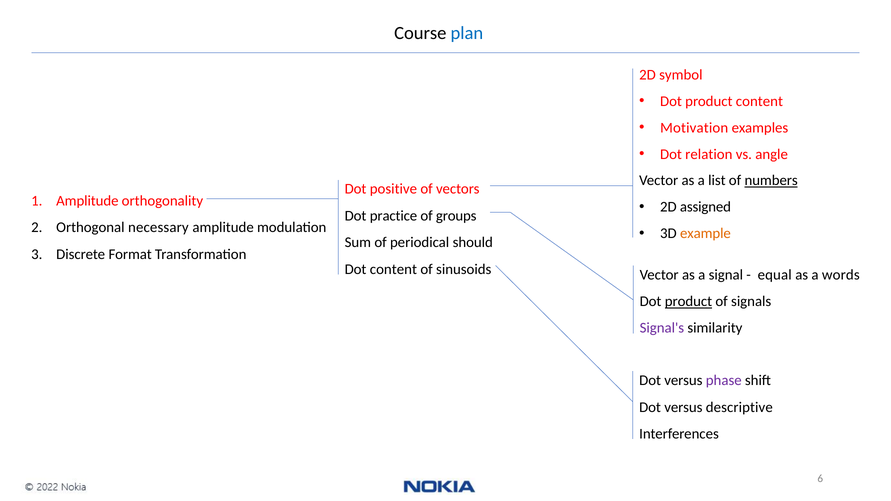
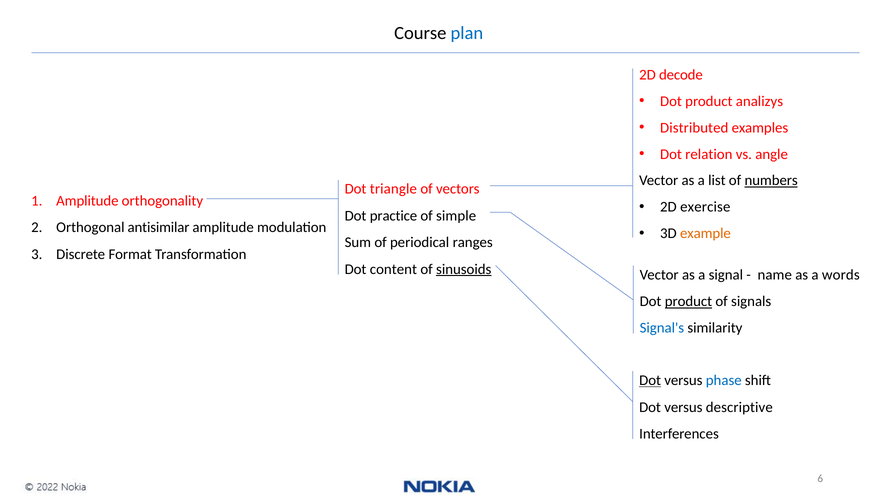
symbol: symbol -> decode (681, 75)
product content: content -> analizys (759, 101)
Motivation: Motivation -> Distributed (694, 128)
positive: positive -> triangle (393, 189)
assigned: assigned -> exercise (705, 207)
groups: groups -> simple (456, 216)
necessary: necessary -> antisimilar (159, 228)
should: should -> ranges (473, 243)
sinusoids underline: none -> present (464, 269)
equal: equal -> name (775, 275)
Signal's colour: purple -> blue (662, 328)
Dot underline: none -> present (650, 381)
phase colour: purple -> blue (724, 381)
